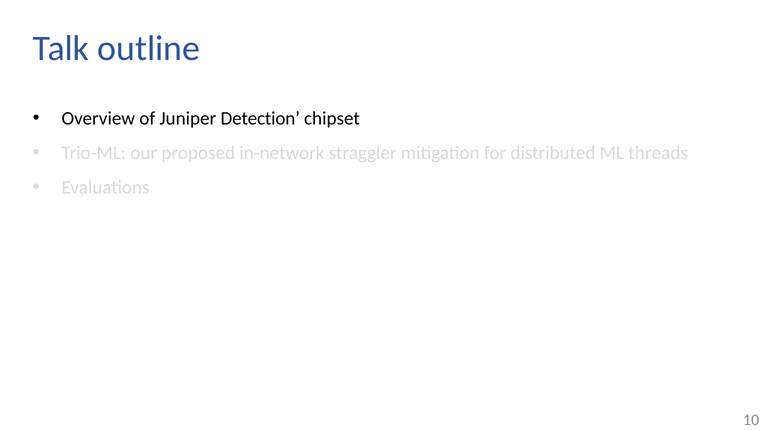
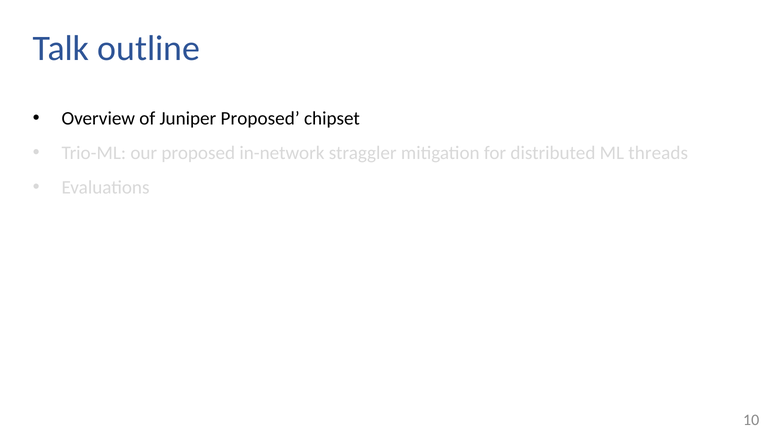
Juniper Detection: Detection -> Proposed (260, 119)
